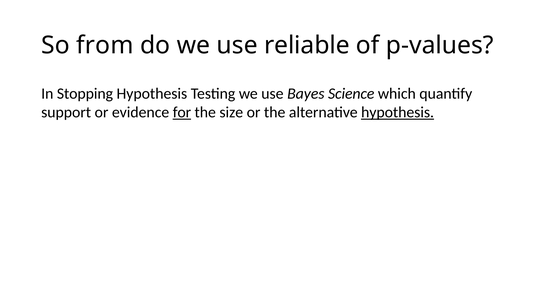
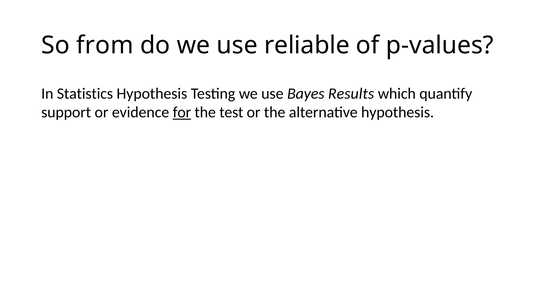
Stopping: Stopping -> Statistics (85, 93)
Science: Science -> Results (351, 93)
size: size -> test (231, 112)
hypothesis underline: present -> none (398, 112)
